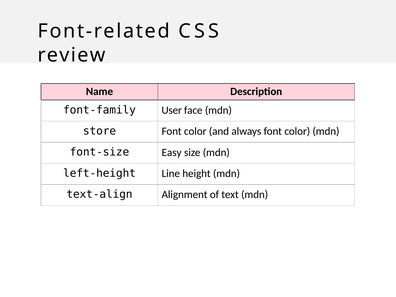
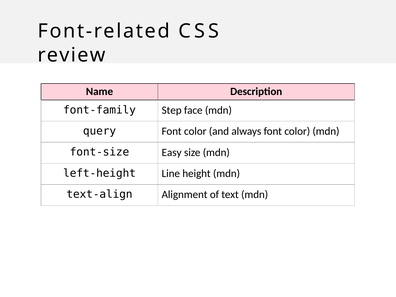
User: User -> Step (172, 110)
store: store -> query (100, 131)
